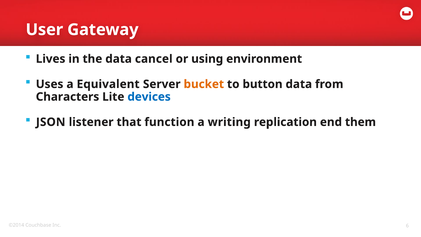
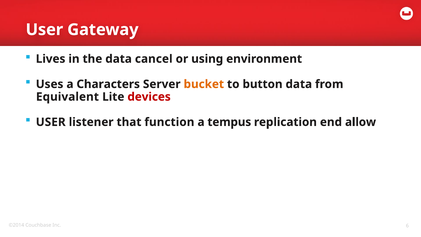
Equivalent: Equivalent -> Characters (108, 84)
Characters: Characters -> Equivalent (67, 97)
devices colour: blue -> red (149, 97)
JSON: JSON -> USER (51, 122)
writing: writing -> tempus (229, 122)
them: them -> allow (361, 122)
